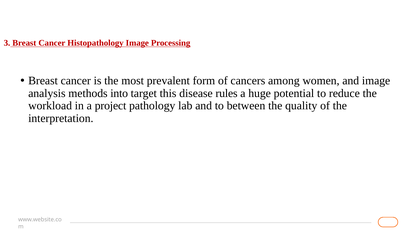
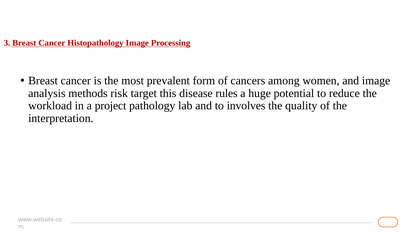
into: into -> risk (119, 93)
between: between -> involves (246, 106)
